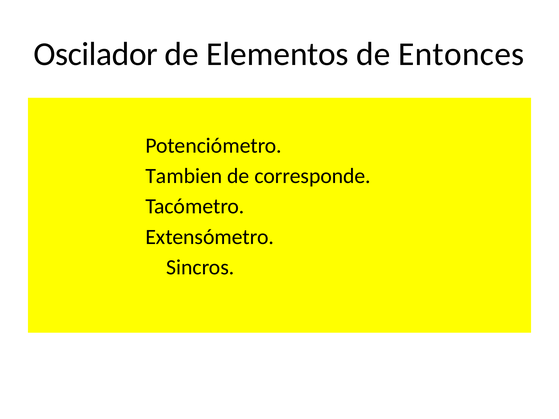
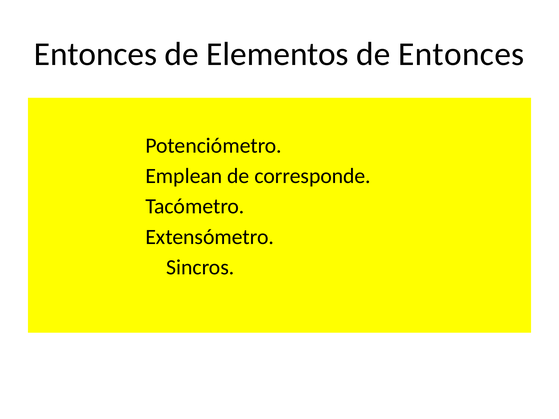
Oscilador: Oscilador -> Entonces (96, 54)
Tambien: Tambien -> Emplean (184, 176)
